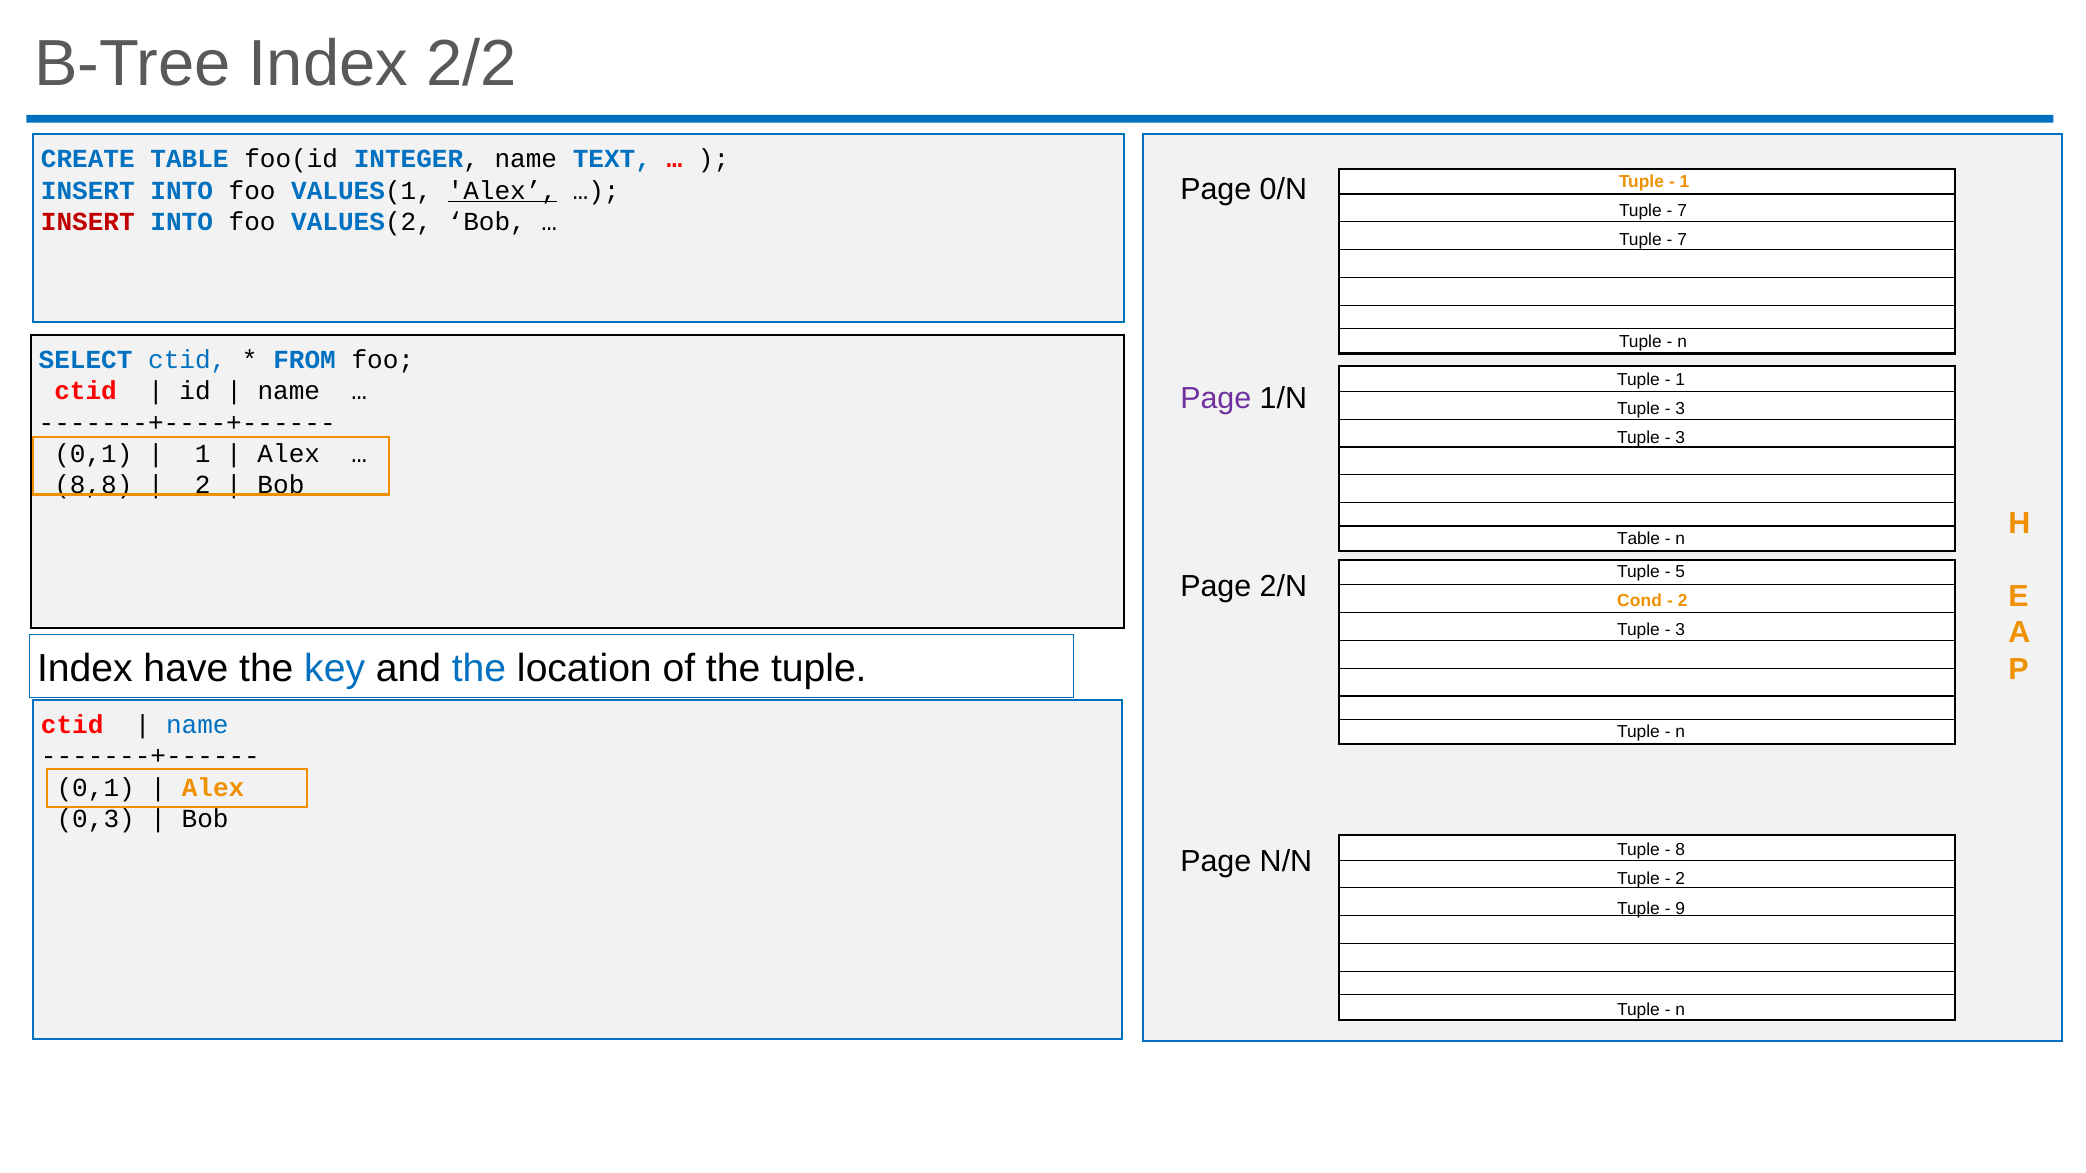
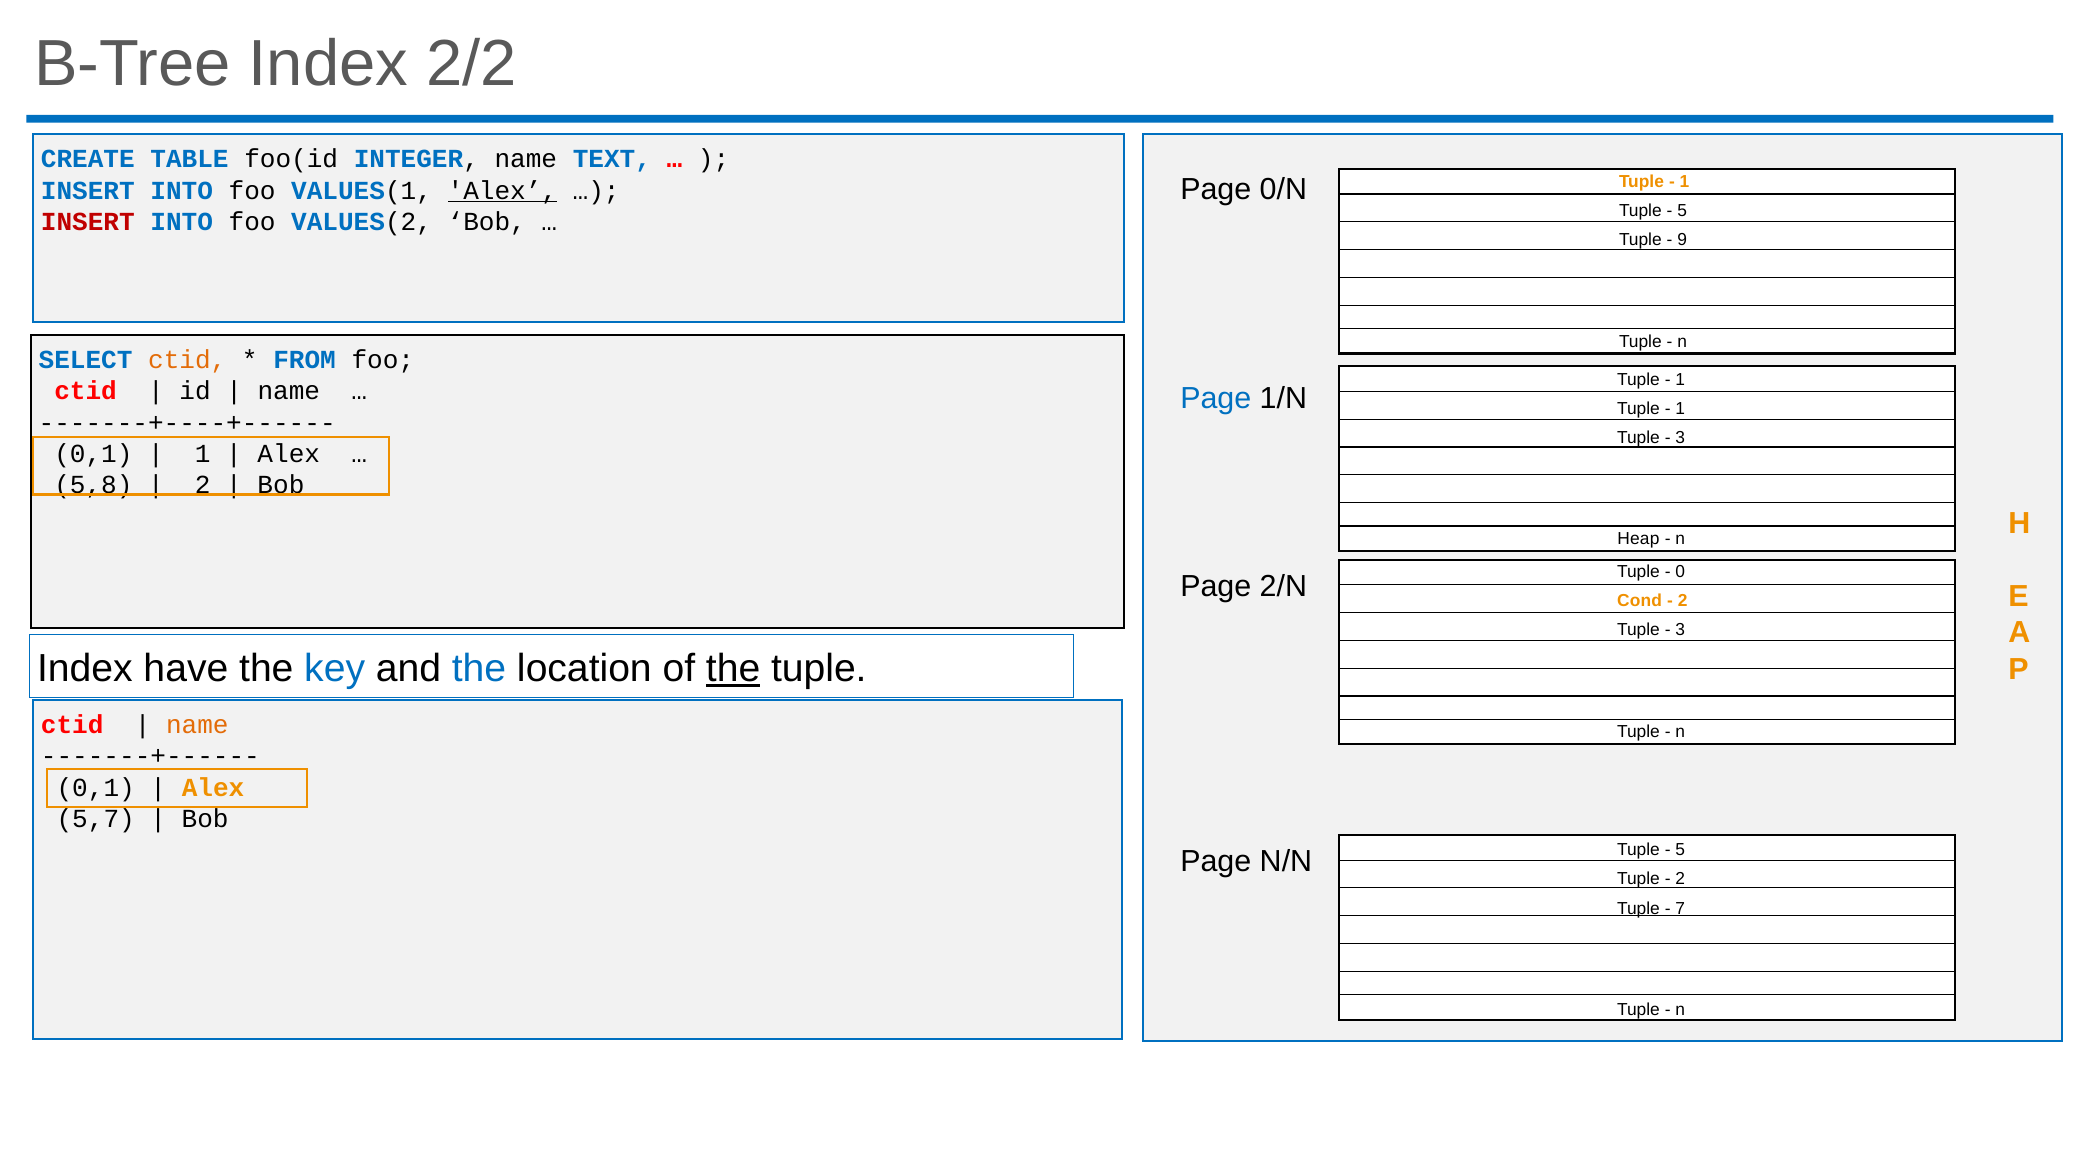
7: 7 -> 5 (1682, 211)
7: 7 -> 9 (1682, 240)
ctid colour: blue -> orange (187, 360)
Page colour: purple -> blue (1216, 398)
3: 3 -> 1 (1680, 409)
8,8: 8,8 -> 5,8 (93, 485)
Table: Table -> Heap (1638, 539)
5: 5 -> 0 (1680, 572)
the underline: none -> present (733, 669)
name colour: blue -> orange (197, 725)
0,3: 0,3 -> 5,7 (96, 819)
8: 8 -> 5 (1680, 850)
9: 9 -> 7 (1680, 909)
